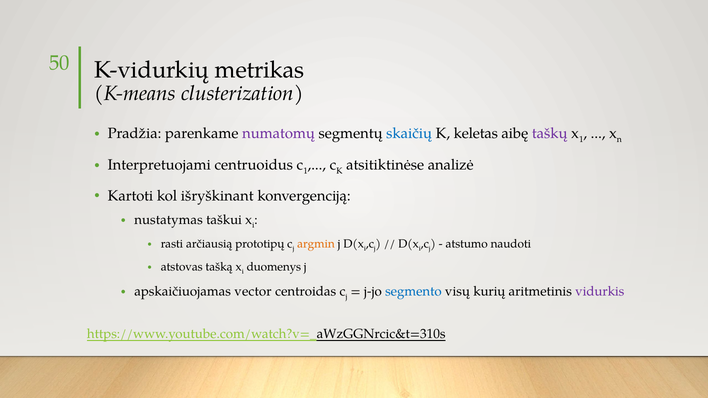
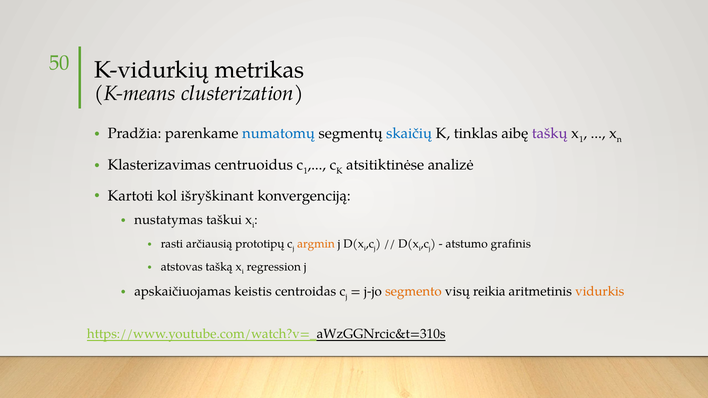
numatomų colour: purple -> blue (279, 134)
keletas: keletas -> tinklas (476, 134)
Interpretuojami: Interpretuojami -> Klasterizavimas (159, 165)
naudoti: naudoti -> grafinis (511, 244)
duomenys: duomenys -> regression (274, 267)
vector: vector -> keistis (253, 292)
segmento colour: blue -> orange (413, 292)
kurių: kurių -> reikia (489, 292)
vidurkis colour: purple -> orange (600, 292)
